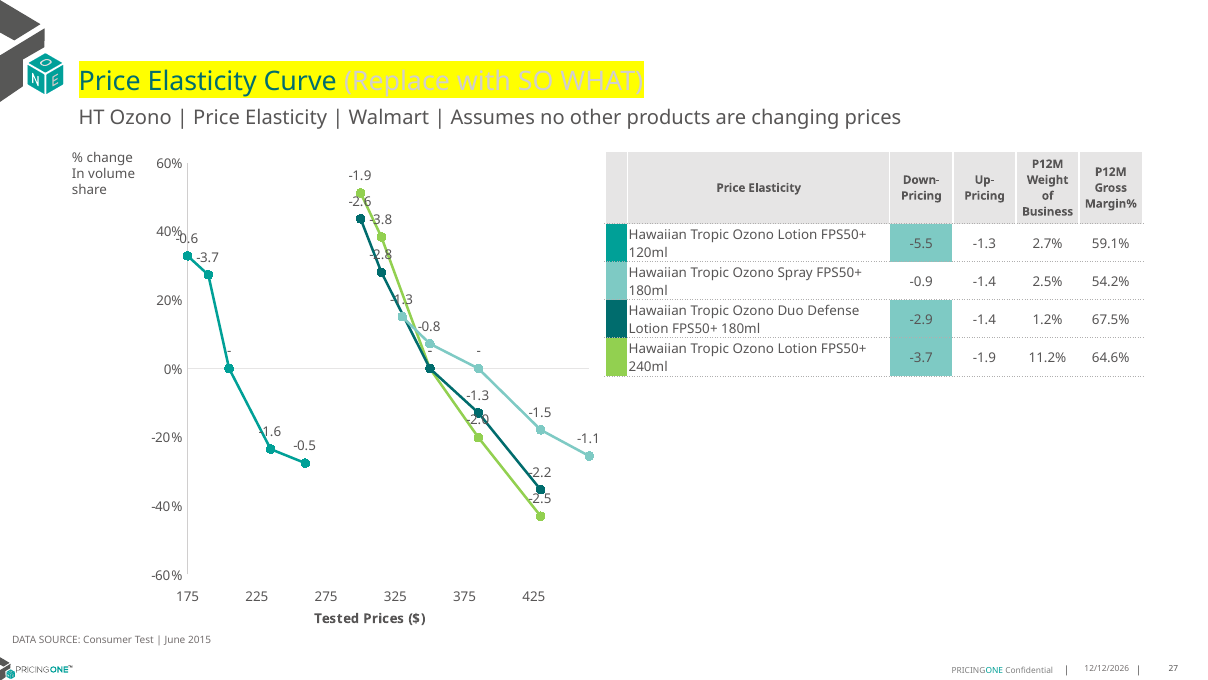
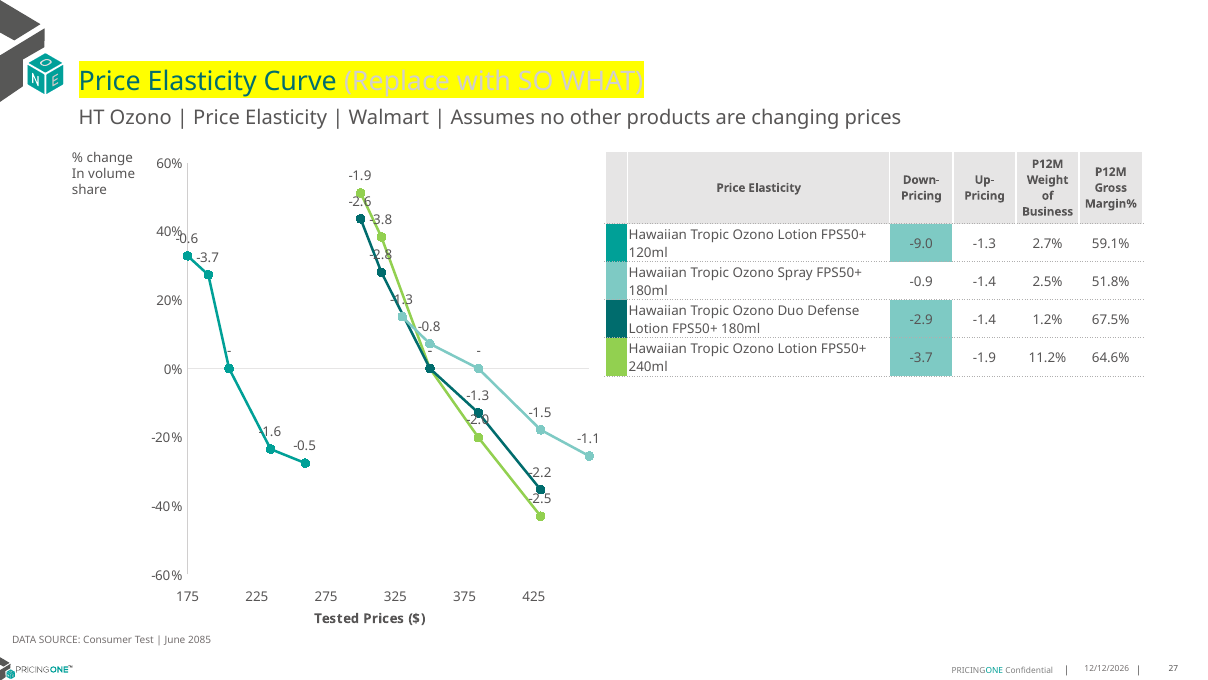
-5.5: -5.5 -> -9.0 (921, 243)
54.2%: 54.2% -> 51.8% (1111, 281)
2015: 2015 -> 2085 (200, 640)
